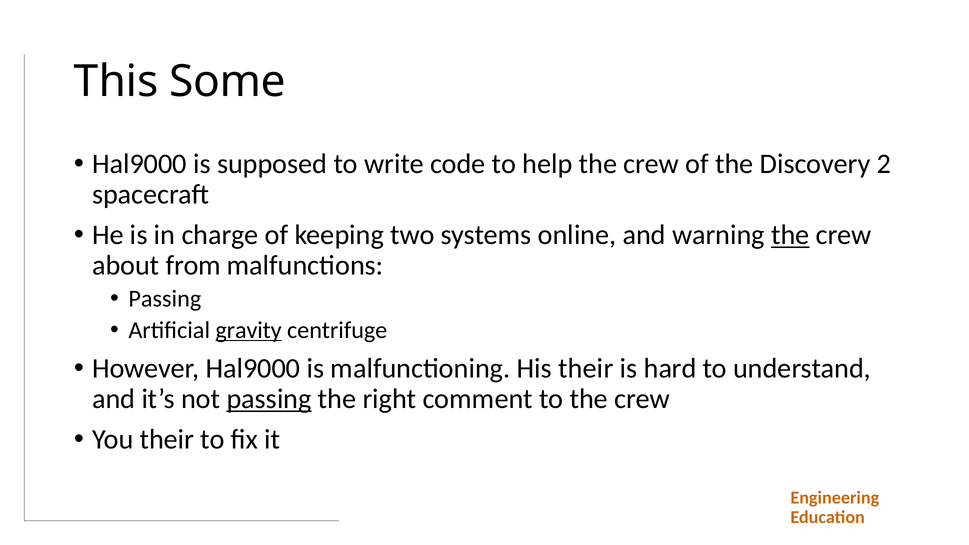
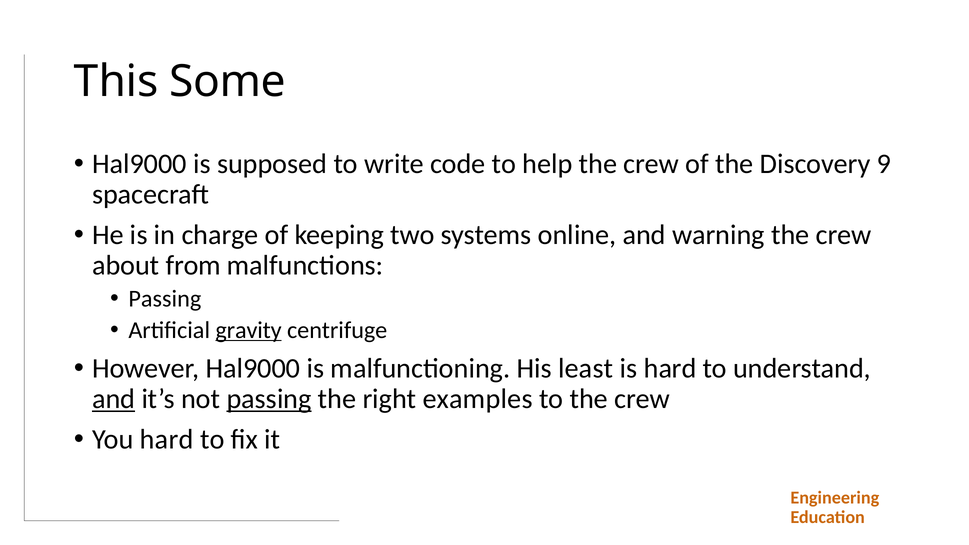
2: 2 -> 9 (884, 164)
the underline: present -> none (790, 235)
His their: their -> least (586, 369)
and underline: none -> present (114, 399)
comment: comment -> examples (478, 399)
You their: their -> hard (167, 440)
